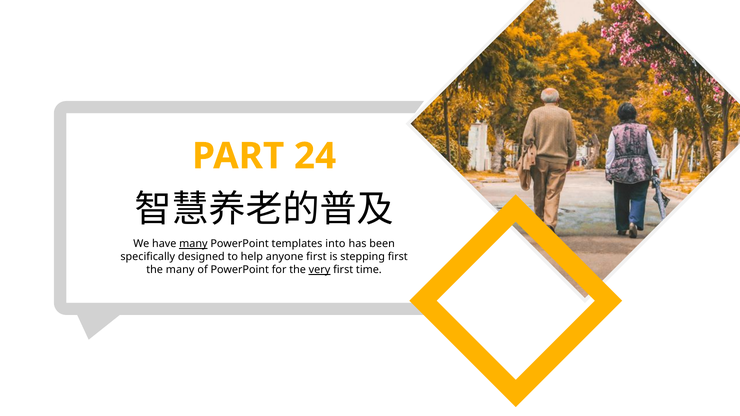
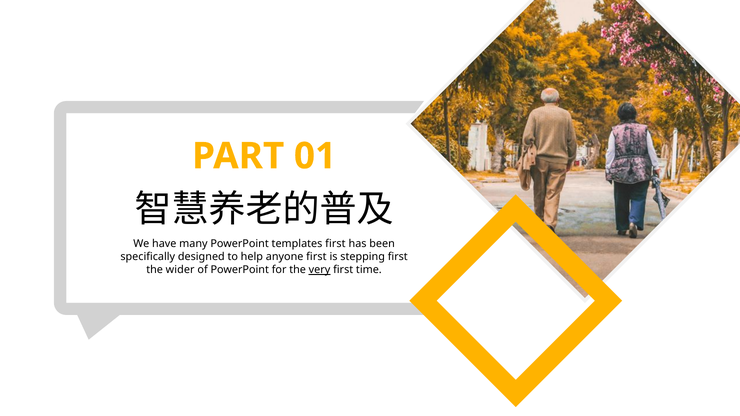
24: 24 -> 01 (315, 156)
many underline: present -> none (193, 244)
templates into: into -> first (335, 244)
the many: many -> wider (180, 270)
